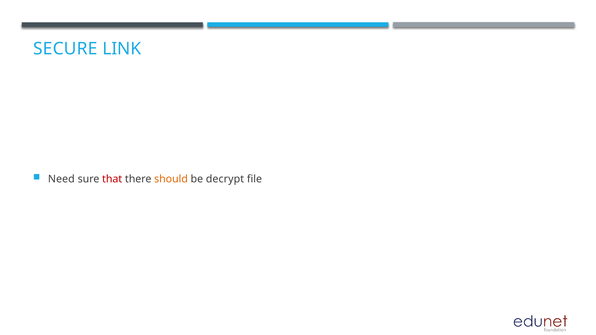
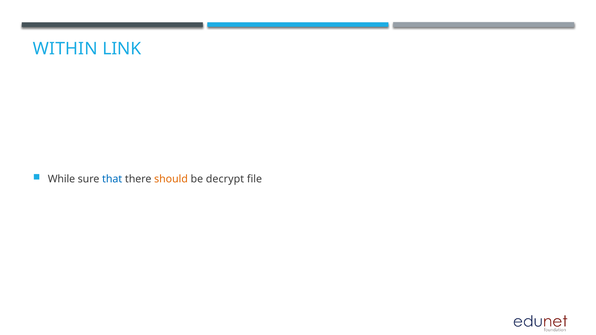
SECURE: SECURE -> WITHIN (65, 49)
Need: Need -> While (61, 179)
that colour: red -> blue (112, 179)
